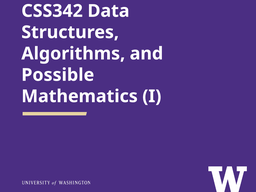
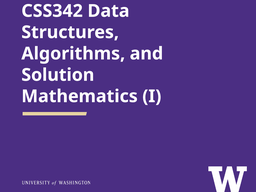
Possible: Possible -> Solution (58, 75)
